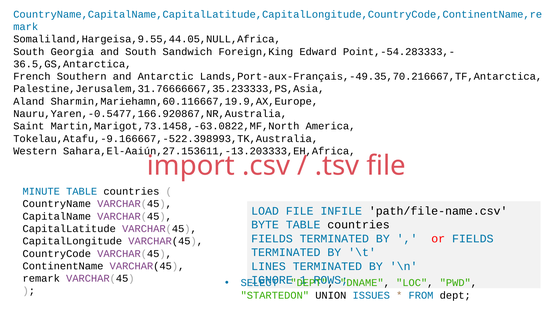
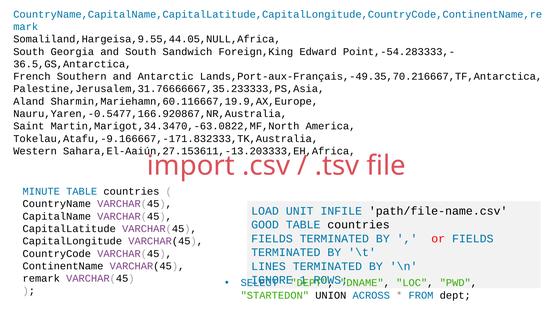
Martin,Marigot,73.1458,-63.0822,MF,North: Martin,Marigot,73.1458,-63.0822,MF,North -> Martin,Marigot,34.3470,-63.0822,MF,North (175, 126)
Tokelau,Atafu,-9.166667,-522.398993,TK,Australia: Tokelau,Atafu,-9.166667,-522.398993,TK,Australia -> Tokelau,Atafu,-9.166667,-171.832333,TK,Australia (166, 139)
LOAD FILE: FILE -> UNIT (300, 211)
BYTE: BYTE -> GOOD (265, 225)
ISSUES: ISSUES -> ACROSS (371, 295)
